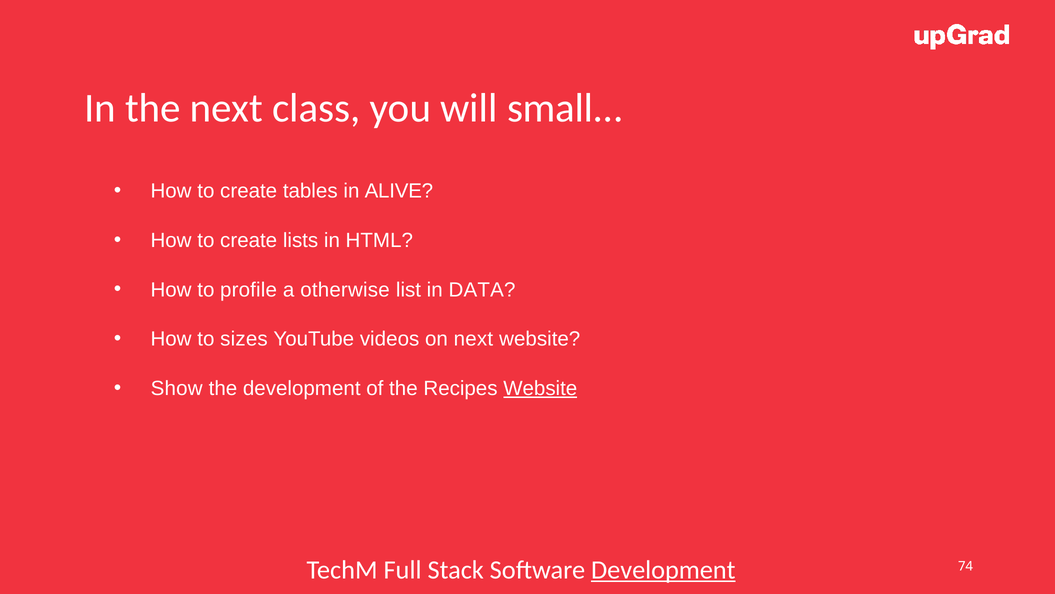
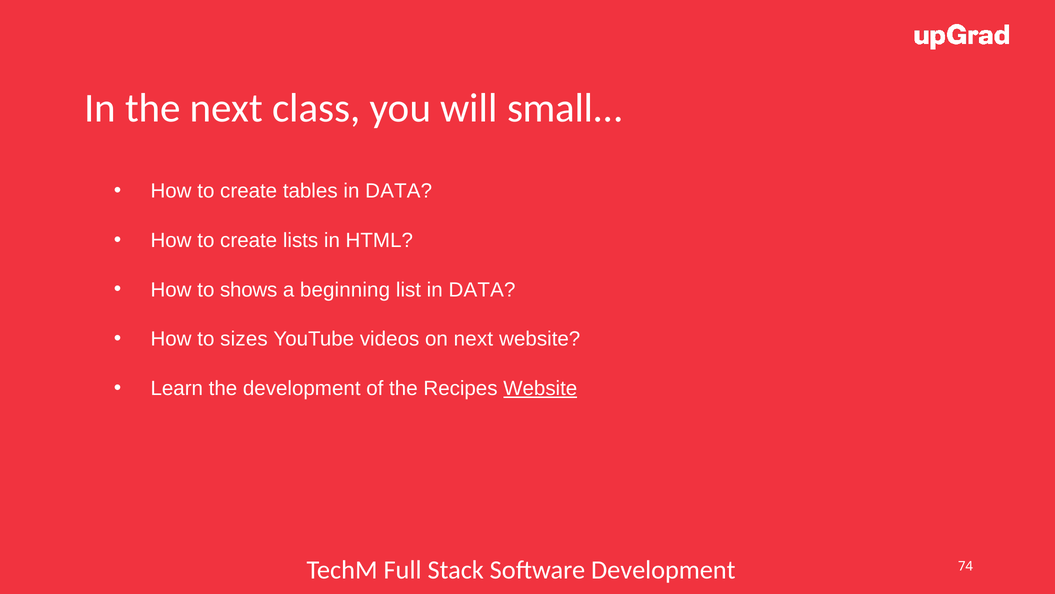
tables in ALIVE: ALIVE -> DATA (399, 191)
profile: profile -> shows (249, 289)
otherwise: otherwise -> beginning (345, 289)
Show: Show -> Learn (177, 388)
Development underline: present -> none (663, 569)
